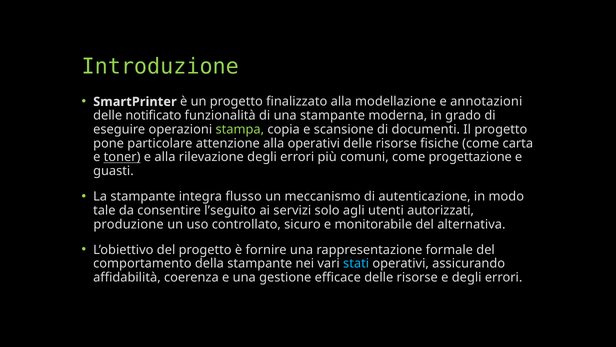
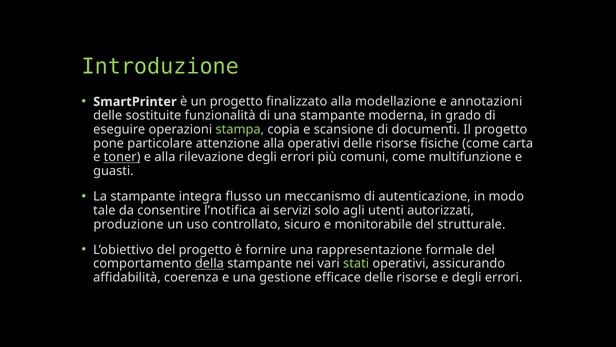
notificato: notificato -> sostituite (153, 115)
progettazione: progettazione -> multifunzione (470, 157)
l’seguito: l’seguito -> l’notifica (230, 210)
alternativa: alternativa -> strutturale (471, 224)
della underline: none -> present (209, 263)
stati colour: light blue -> light green (356, 263)
